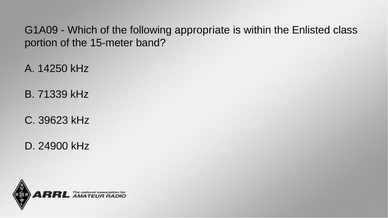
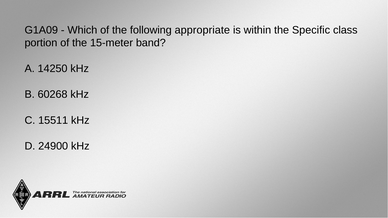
Enlisted: Enlisted -> Specific (311, 30)
71339: 71339 -> 60268 (53, 95)
39623: 39623 -> 15511 (53, 120)
